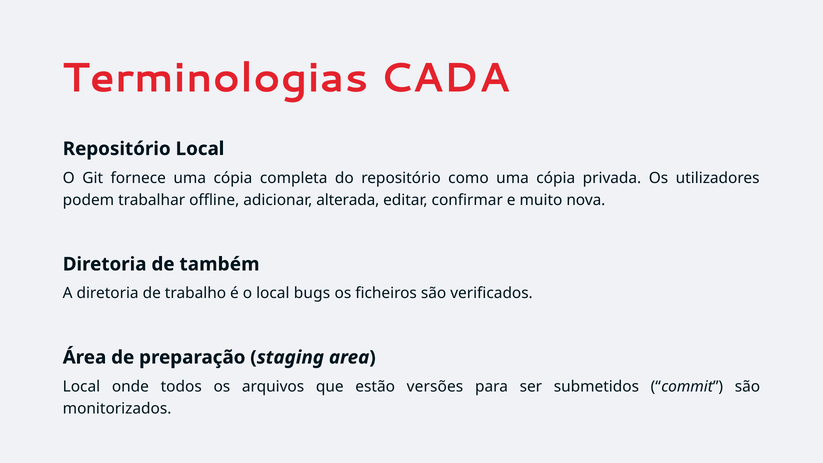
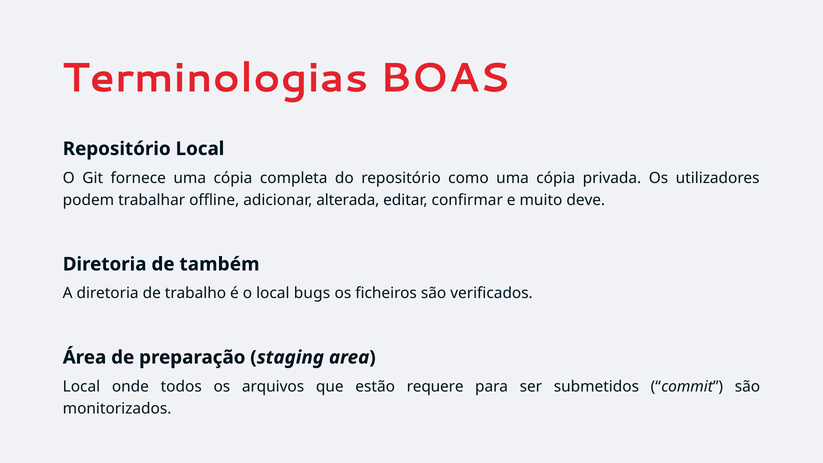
CADA: CADA -> BOAS (445, 78)
nova: nova -> deve (586, 200)
versões: versões -> requere (435, 387)
